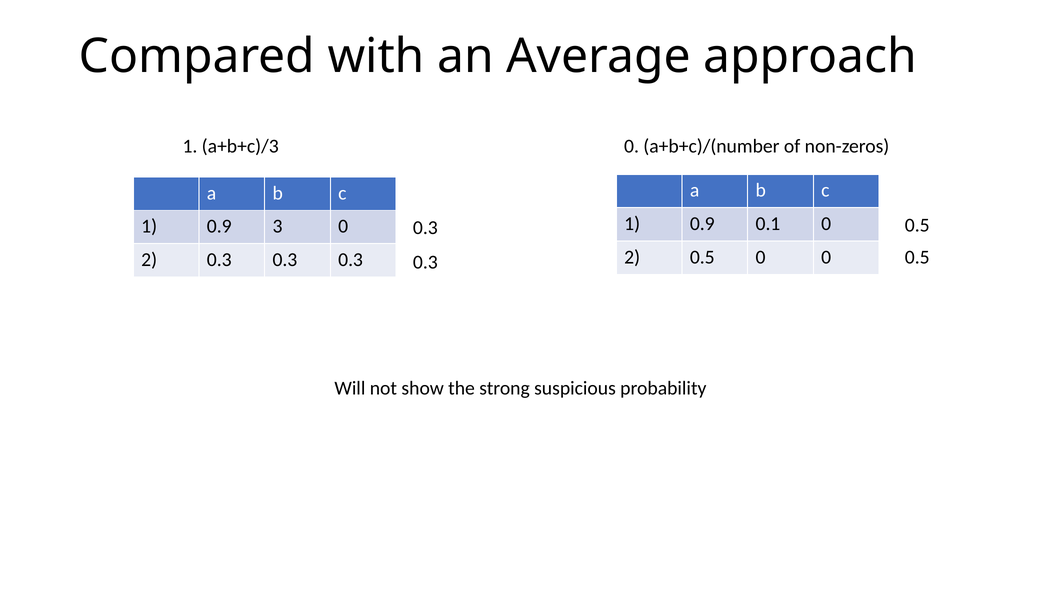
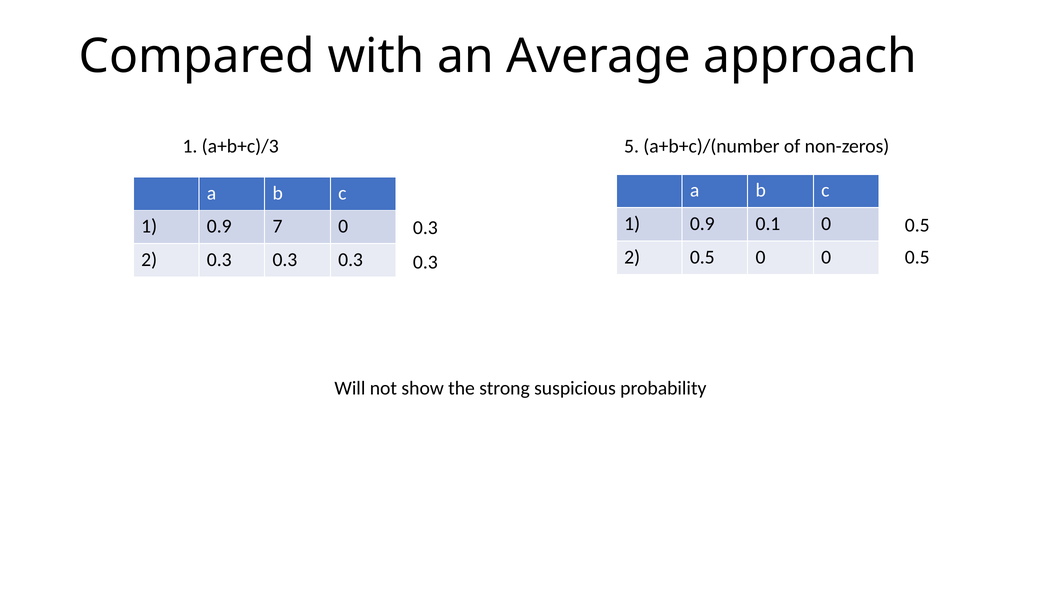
a+b+c)/3 0: 0 -> 5 (632, 147)
3: 3 -> 7 (278, 227)
